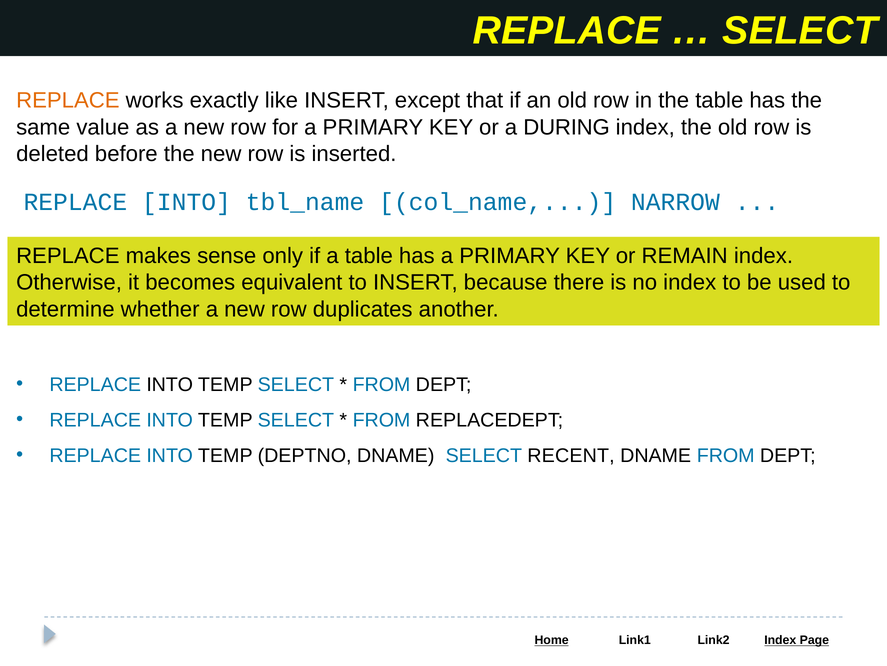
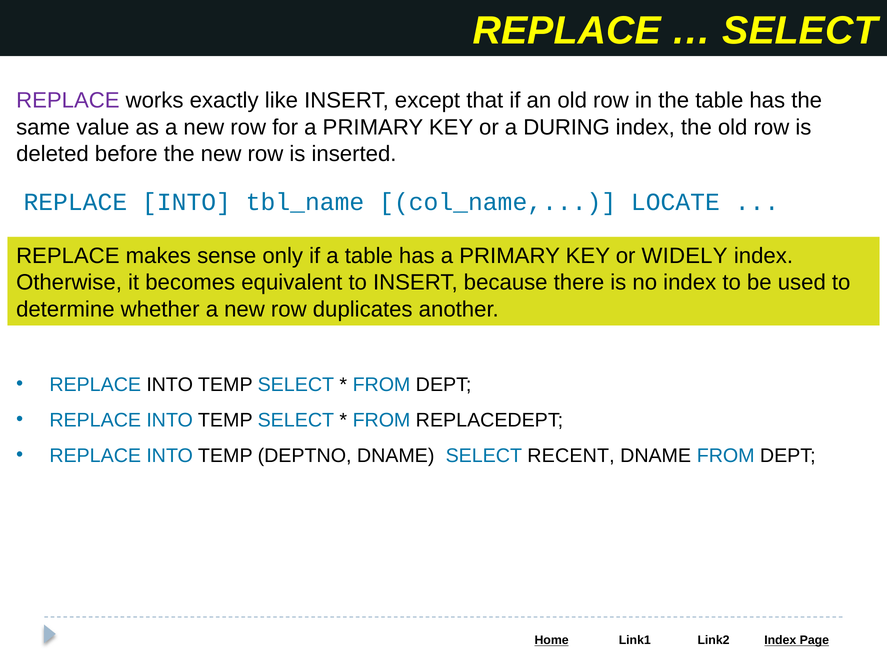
REPLACE colour: orange -> purple (68, 100)
NARROW: NARROW -> LOCATE (675, 202)
REMAIN: REMAIN -> WIDELY (685, 256)
